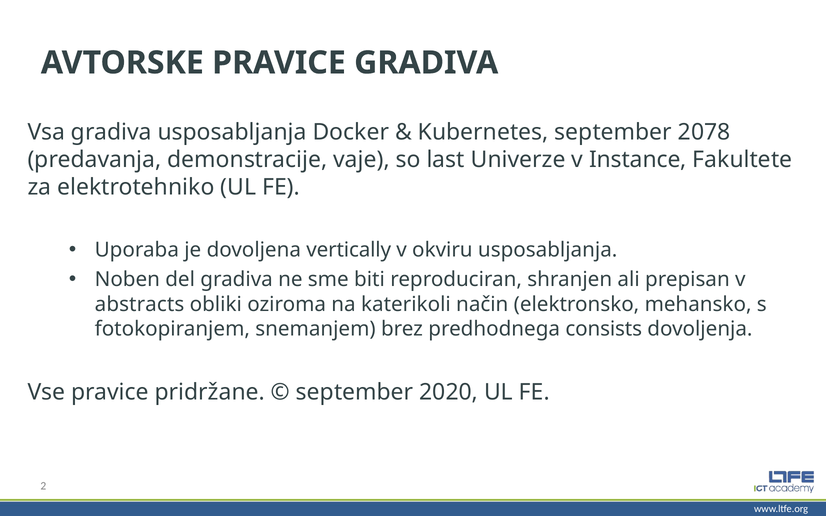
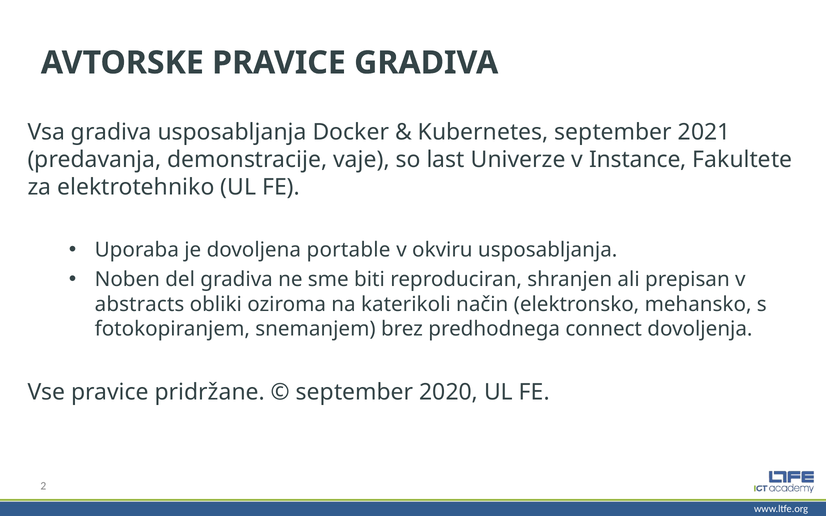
2078: 2078 -> 2021 (704, 132)
vertically: vertically -> portable (349, 250)
consists: consists -> connect (604, 329)
